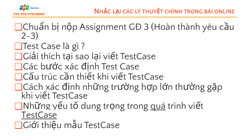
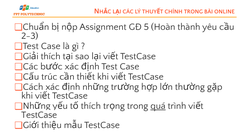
3: 3 -> 5 (146, 27)
dung: dung -> thích (91, 106)
TestCase underline: present -> none (39, 115)
